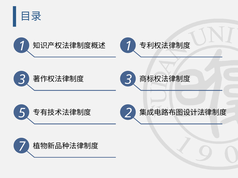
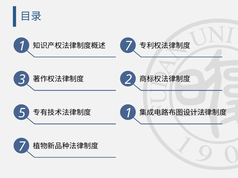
1: 1 -> 7 (128, 46)
3: 3 -> 2 (128, 80)
2: 2 -> 1 (128, 113)
